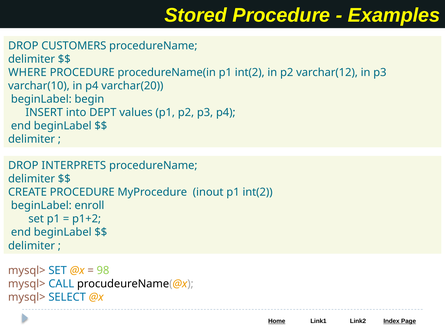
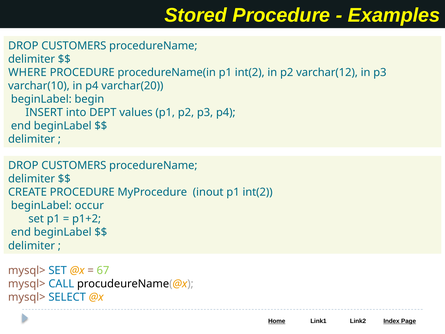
INTERPRETS: INTERPRETS -> CUSTOMERS (74, 165)
enroll: enroll -> occur (89, 205)
98: 98 -> 67 (103, 270)
